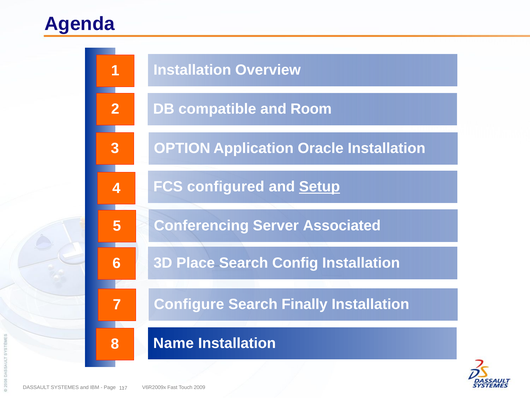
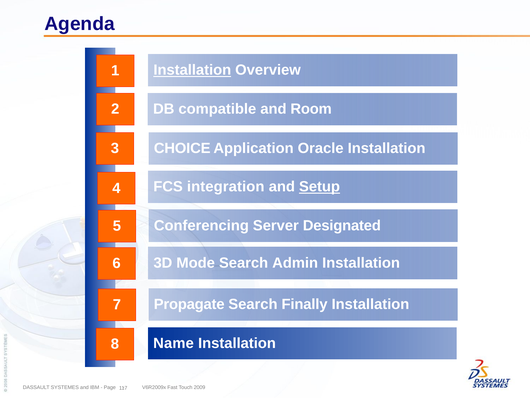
Installation underline: none -> present (192, 70)
OPTION: OPTION -> CHOICE (182, 148)
configured: configured -> integration (226, 187)
Associated: Associated -> Designated (342, 225)
Place: Place -> Mode (196, 263)
Config: Config -> Admin (295, 263)
Configure: Configure -> Propagate (189, 304)
